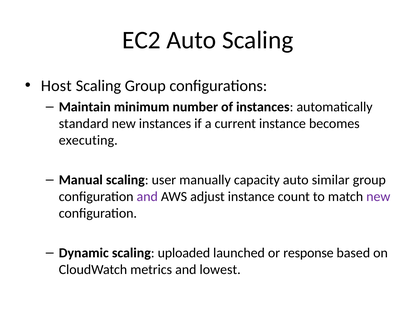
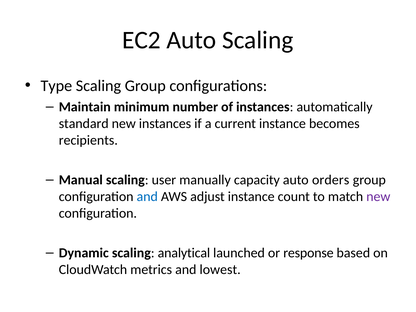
Host: Host -> Type (56, 86)
executing: executing -> recipients (88, 140)
similar: similar -> orders (331, 180)
and colour: purple -> blue (147, 197)
uploaded: uploaded -> analytical (184, 253)
